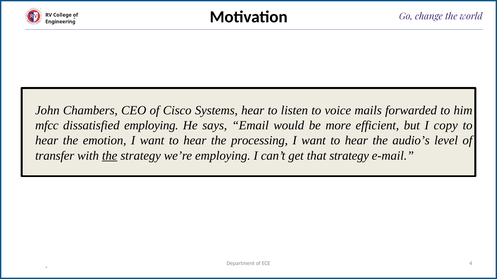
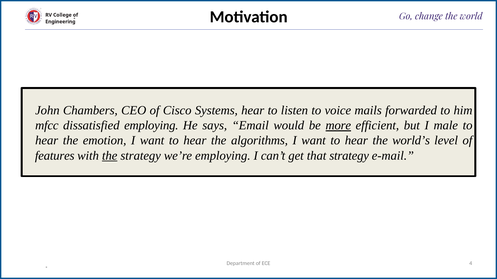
more underline: none -> present (338, 126)
copy: copy -> male (446, 126)
processing: processing -> algorithms (260, 141)
audio’s: audio’s -> world’s (411, 141)
transfer: transfer -> features (55, 156)
